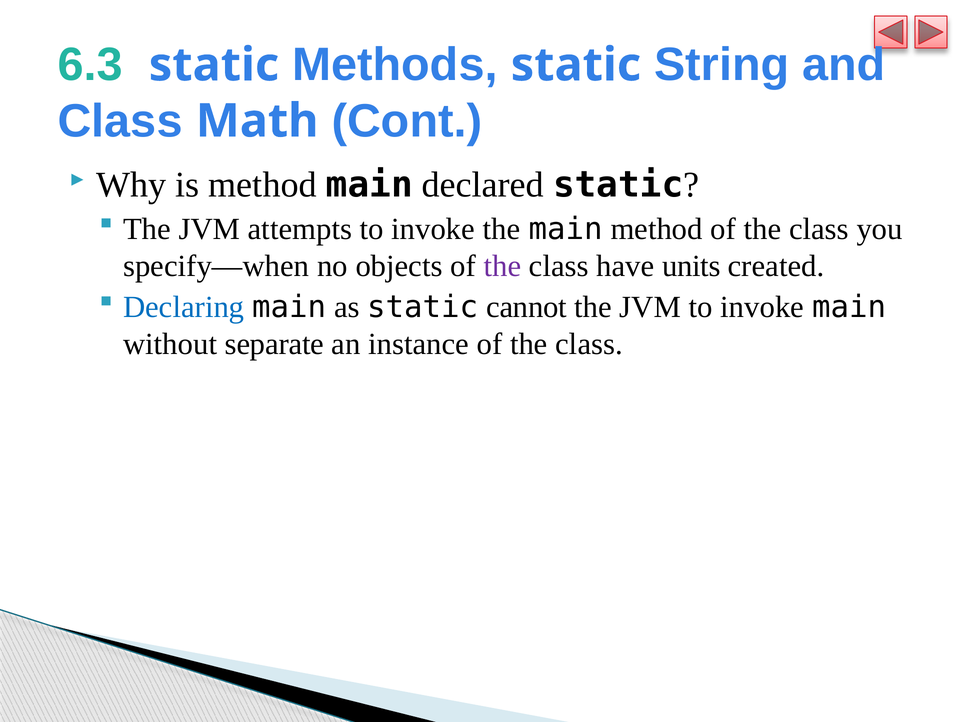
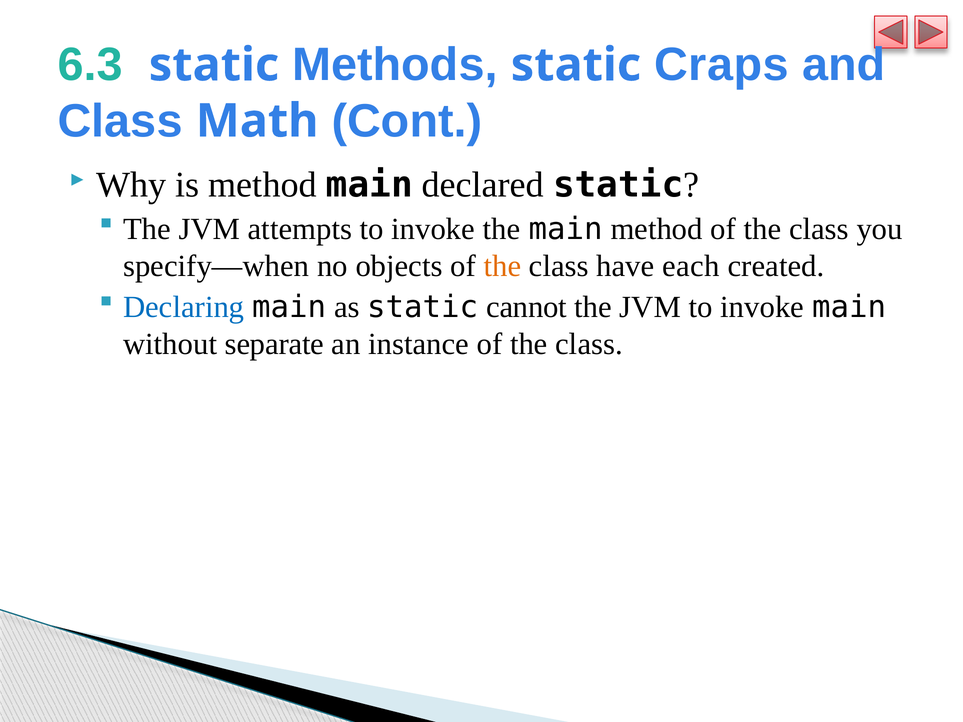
String: String -> Craps (721, 65)
the colour: purple -> orange (502, 266)
units: units -> each (691, 266)
